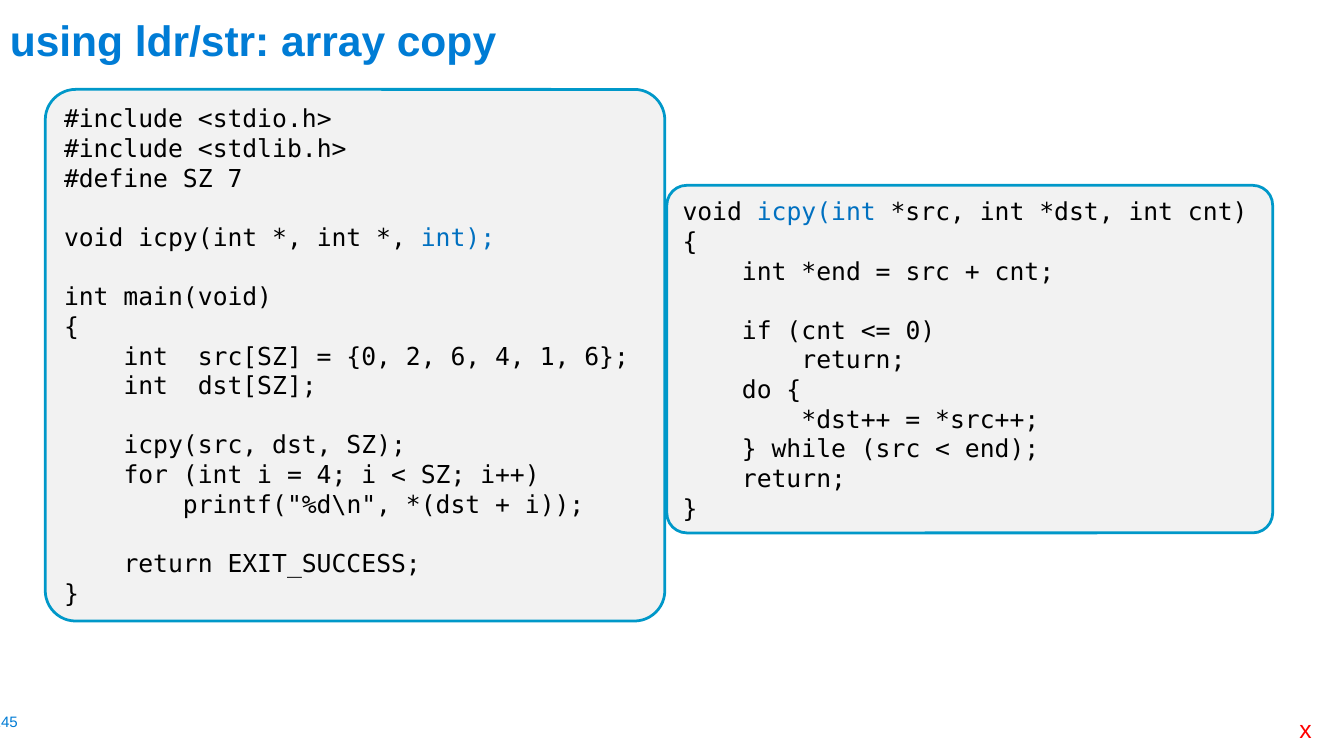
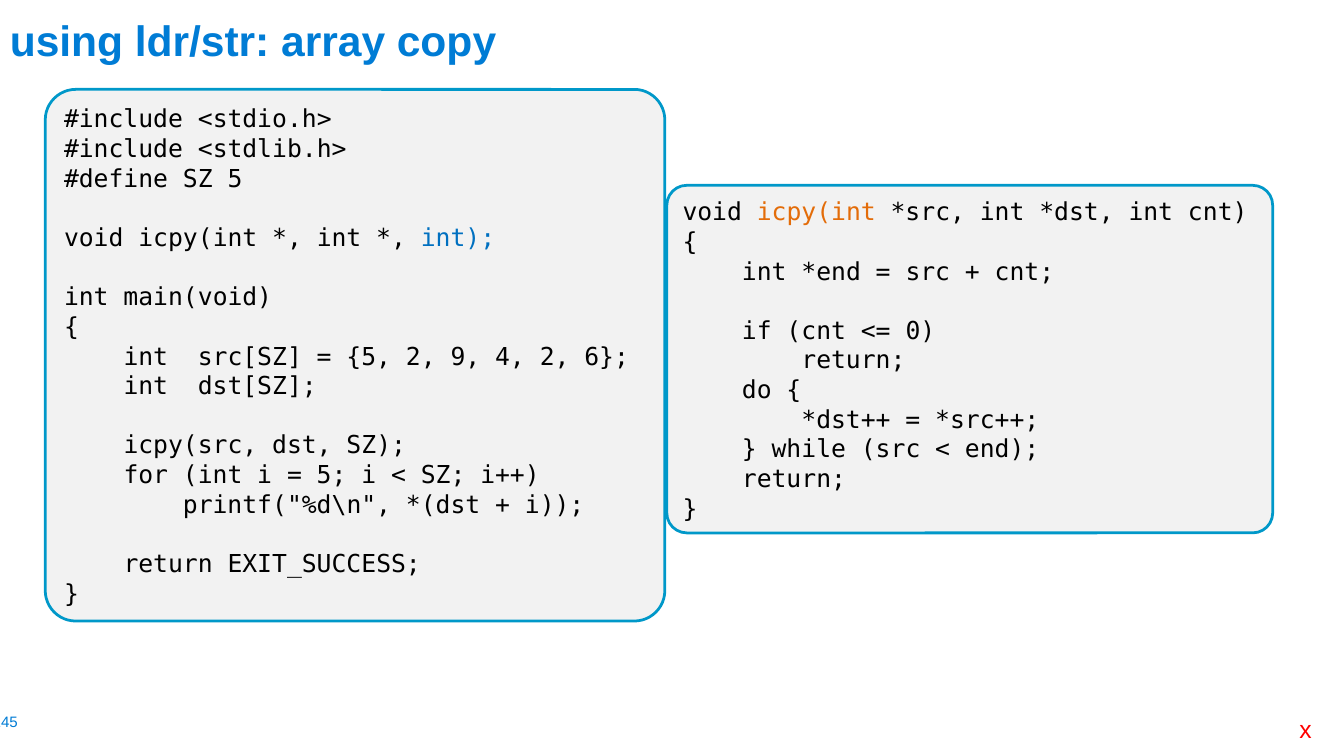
SZ 7: 7 -> 5 (235, 179)
icpy(int colour: blue -> orange (816, 213)
0: 0 -> 5 (369, 357)
2 6: 6 -> 9 (465, 357)
4 1: 1 -> 2 (555, 357)
4: 4 -> 5 (332, 476)
